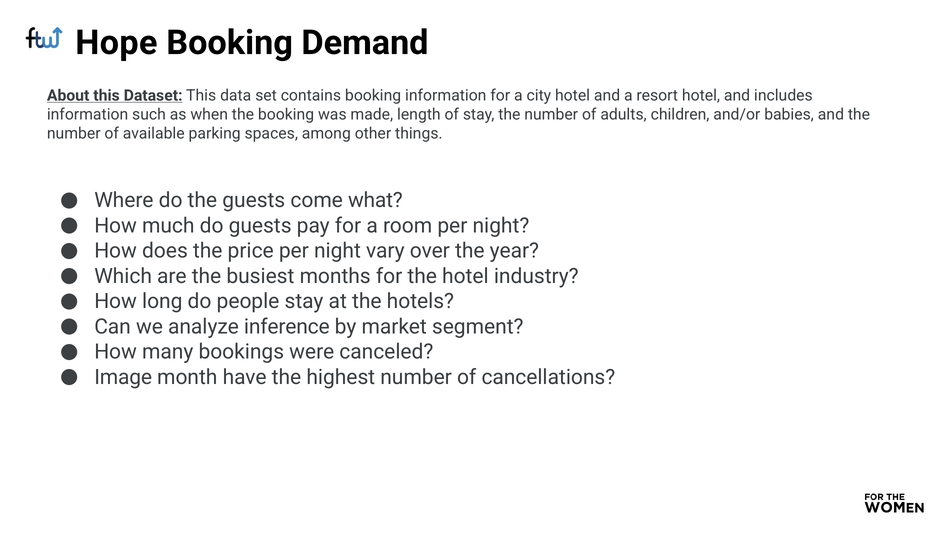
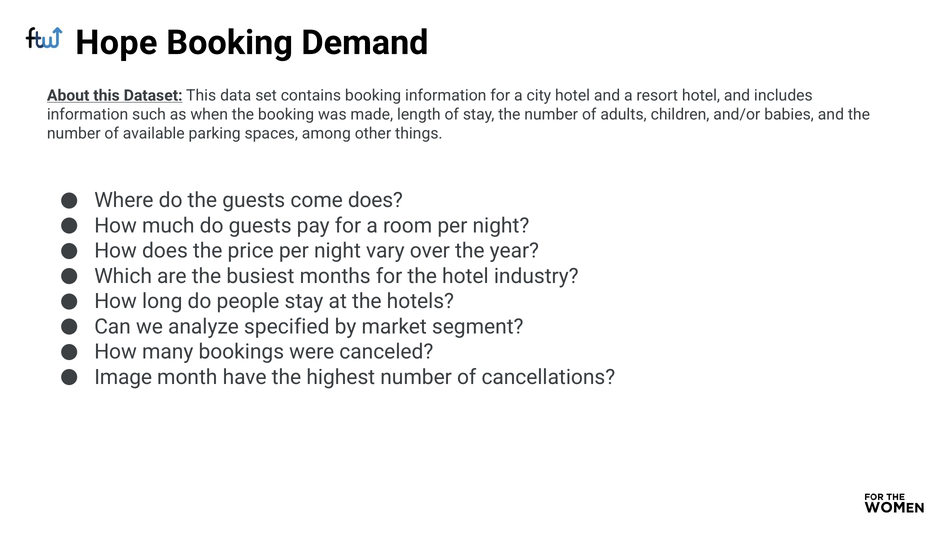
come what: what -> does (375, 200)
inference: inference -> specified (287, 327)
